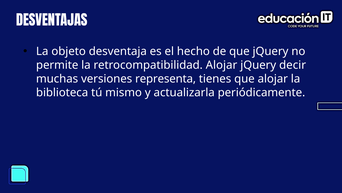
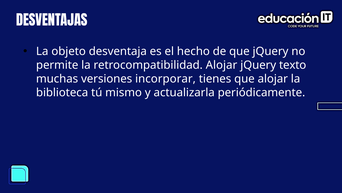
decir: decir -> texto (293, 65)
representa: representa -> incorporar (165, 79)
